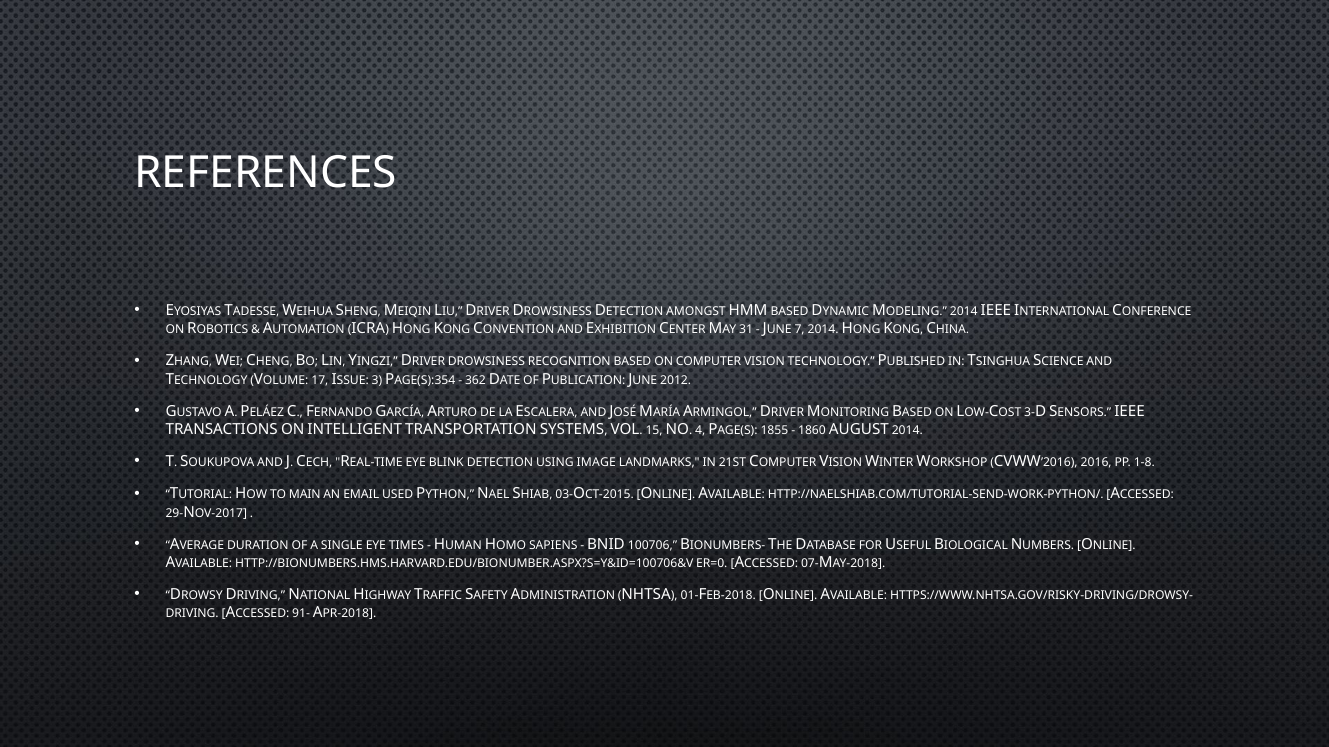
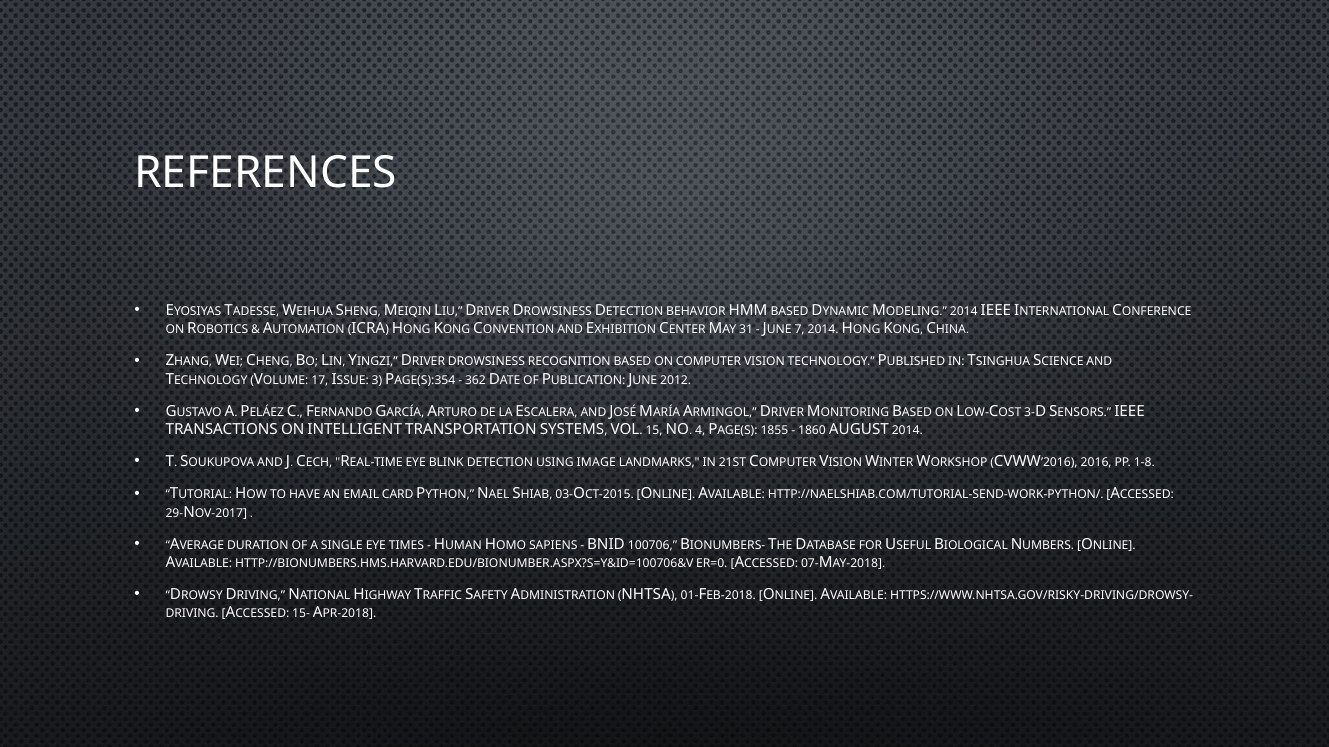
AMONGST: AMONGST -> BEHAVIOR (696, 312)
MAIN: MAIN -> HAVE (305, 495)
USED: USED -> CARD (398, 495)
91-: 91- -> 15- (301, 614)
